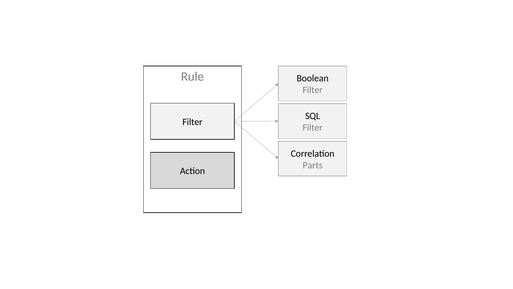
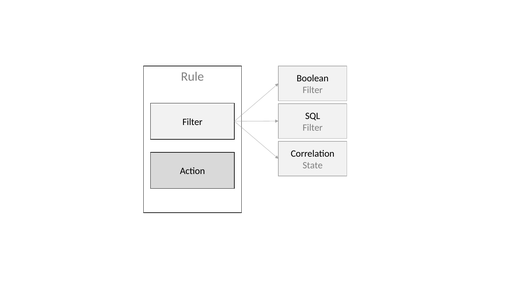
Parts: Parts -> State (313, 165)
